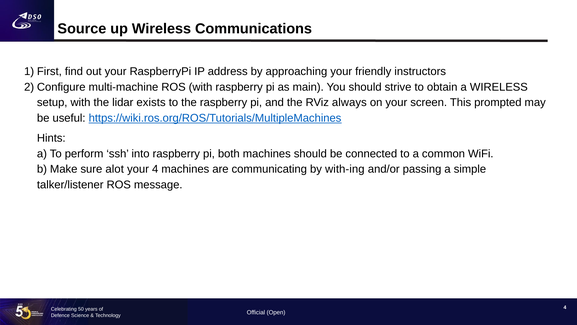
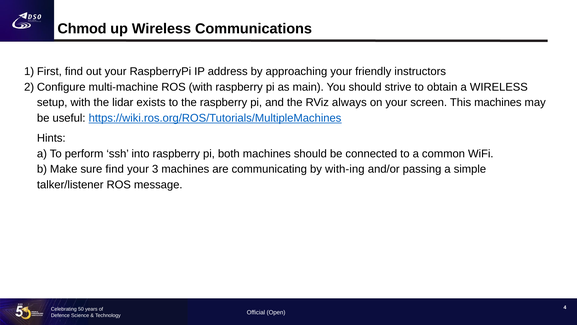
Source: Source -> Chmod (82, 29)
This prompted: prompted -> machines (498, 102)
sure alot: alot -> find (115, 169)
your 4: 4 -> 3 (155, 169)
